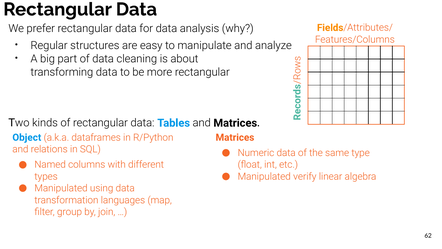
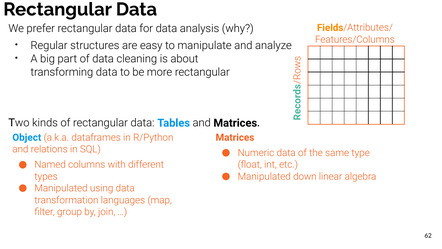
verify: verify -> down (305, 176)
